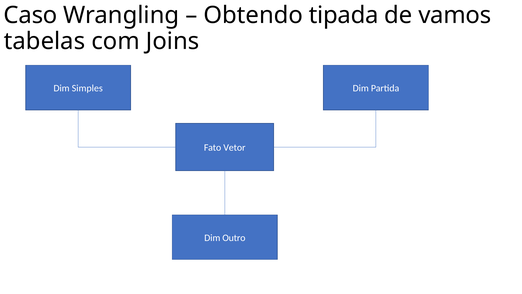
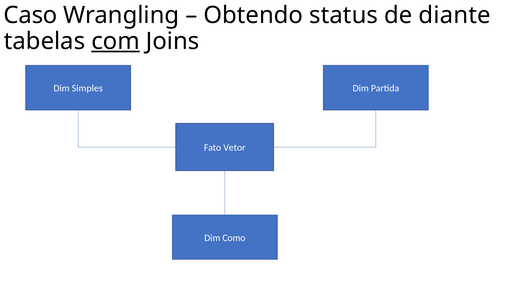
tipada: tipada -> status (344, 15)
vamos: vamos -> diante (455, 15)
com underline: none -> present (116, 41)
Outro: Outro -> Como (234, 238)
